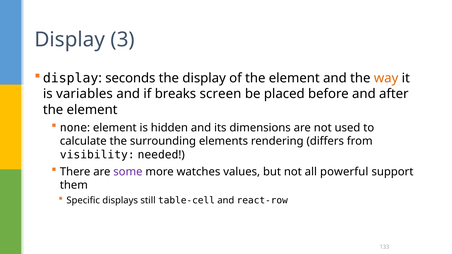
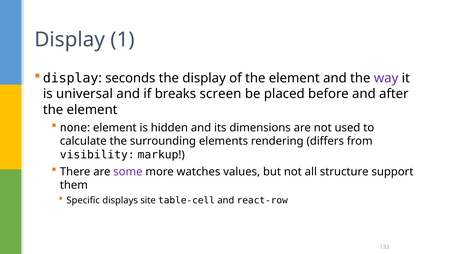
3: 3 -> 1 (123, 40)
way colour: orange -> purple (386, 78)
variables: variables -> universal (84, 94)
needed: needed -> markup (158, 155)
powerful: powerful -> structure (344, 172)
still: still -> site (148, 201)
